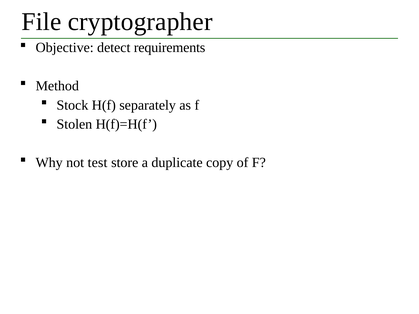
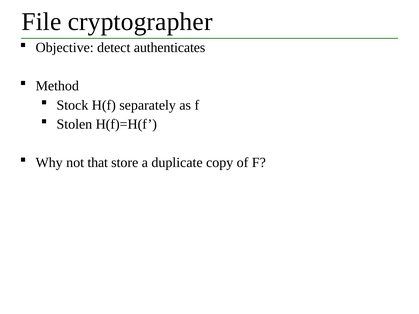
requirements: requirements -> authenticates (170, 48)
test: test -> that (98, 163)
